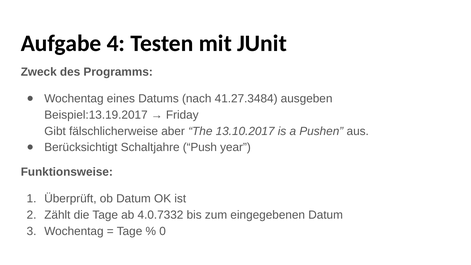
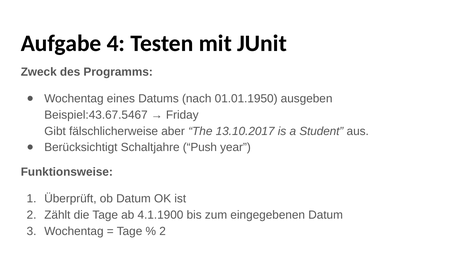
41.27.3484: 41.27.3484 -> 01.01.1950 (246, 99)
Beispiel:13.19.2017: Beispiel:13.19.2017 -> Beispiel:43.67.5467 (96, 115)
Pushen: Pushen -> Student (321, 131)
4.0.7332: 4.0.7332 -> 4.1.1900 (160, 215)
0: 0 -> 2 (163, 231)
